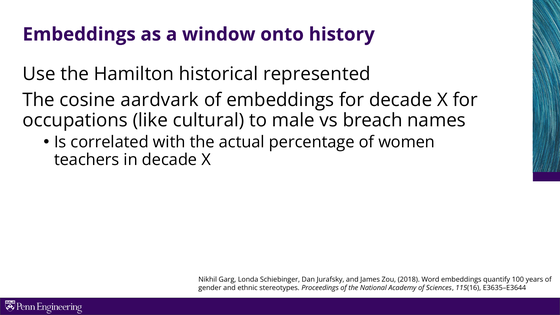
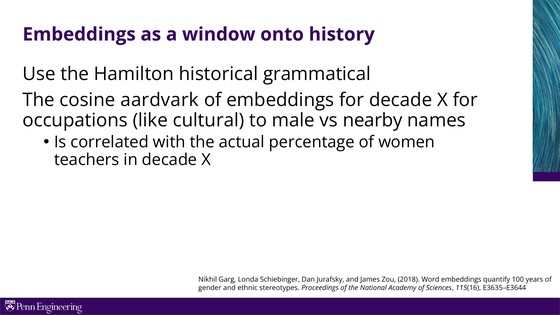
represented: represented -> grammatical (317, 74)
breach: breach -> nearby (373, 120)
